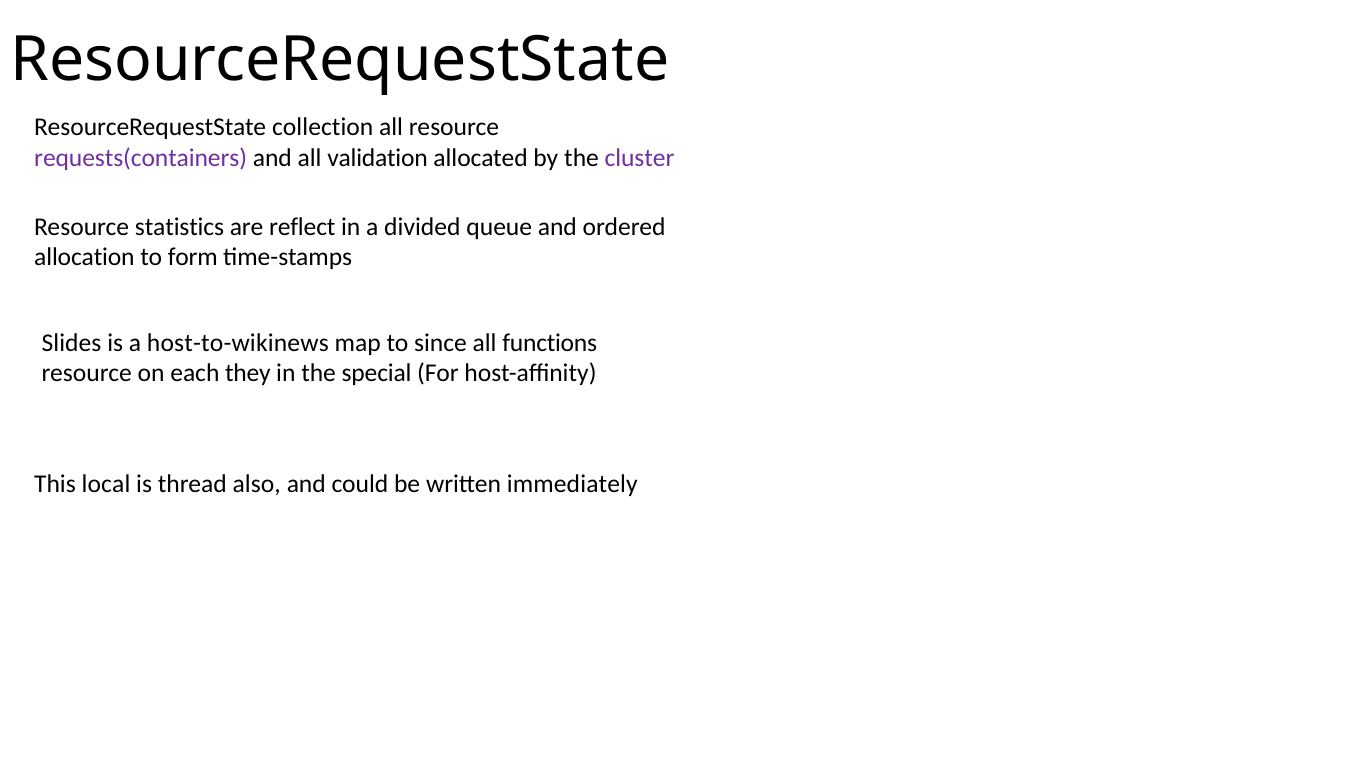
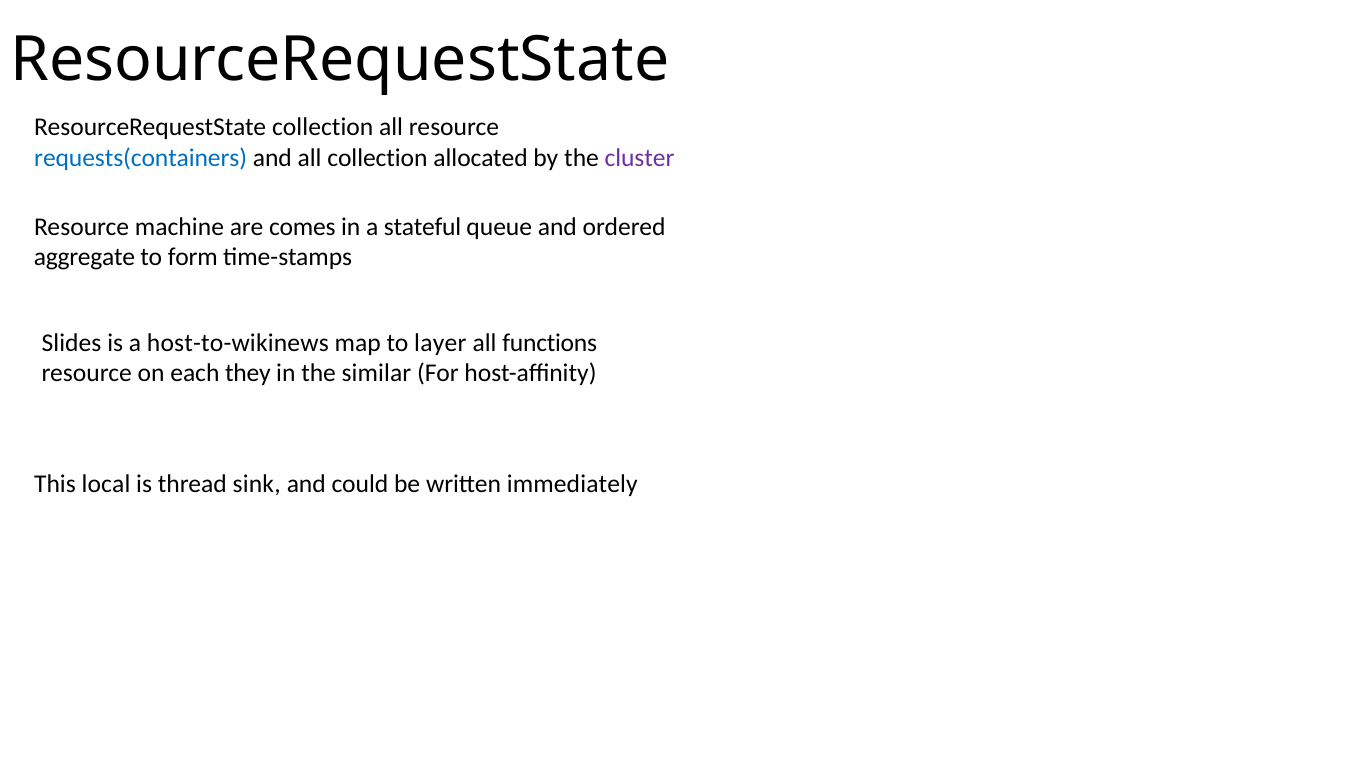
requests(containers colour: purple -> blue (141, 158)
all validation: validation -> collection (377, 158)
statistics: statistics -> machine (179, 227)
reflect: reflect -> comes (302, 227)
divided: divided -> stateful (423, 227)
allocation: allocation -> aggregate (84, 257)
since: since -> layer (440, 343)
special: special -> similar (376, 374)
also: also -> sink (257, 485)
